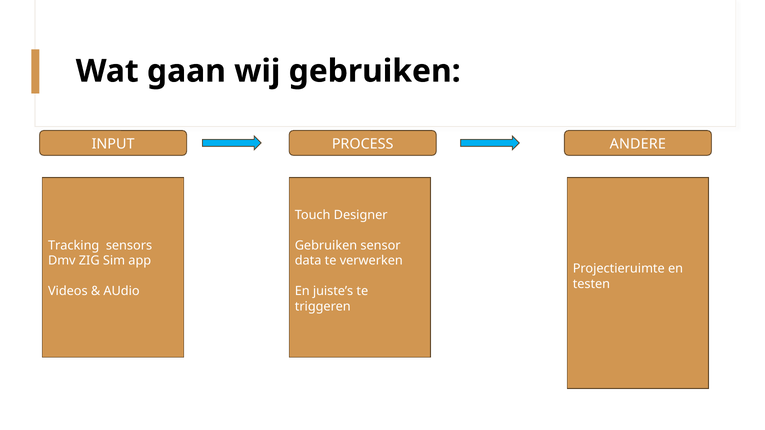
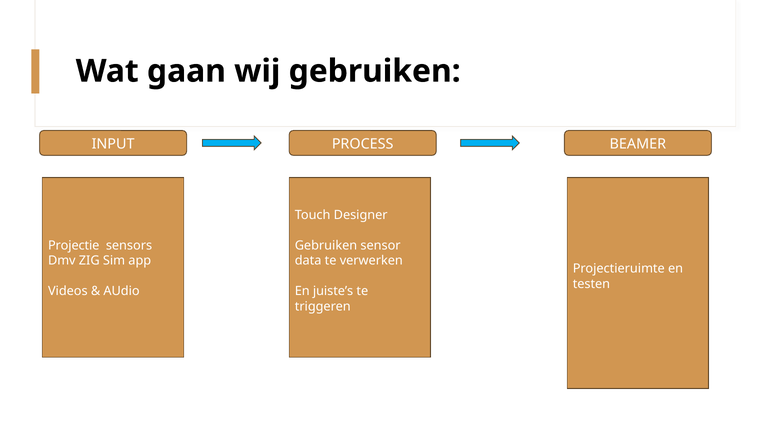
ANDERE: ANDERE -> BEAMER (638, 144)
Tracking: Tracking -> Projectie (74, 246)
